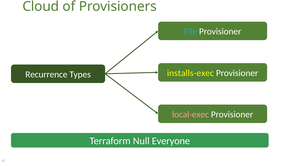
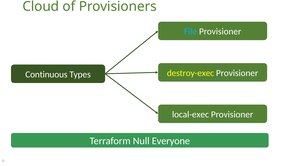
installs-exec: installs-exec -> destroy-exec (191, 73)
Recurrence: Recurrence -> Continuous (46, 74)
local-exec colour: pink -> white (190, 114)
